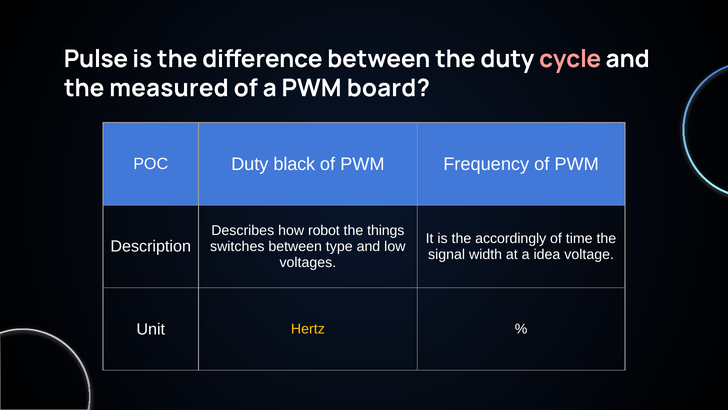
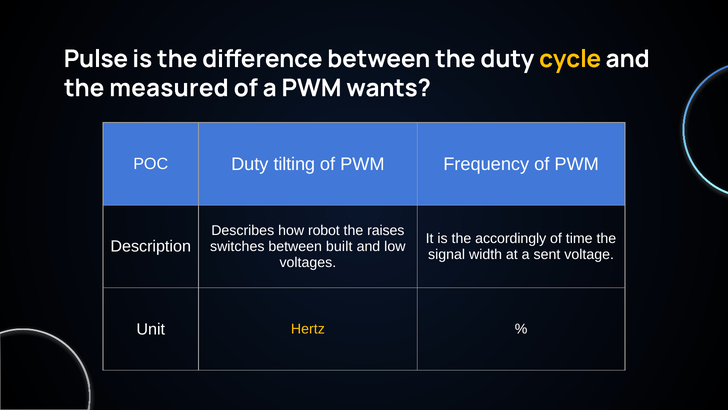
cycle colour: pink -> yellow (570, 59)
board: board -> wants (389, 88)
black: black -> tilting (294, 164)
things: things -> raises (386, 230)
type: type -> built (339, 246)
idea: idea -> sent (547, 254)
